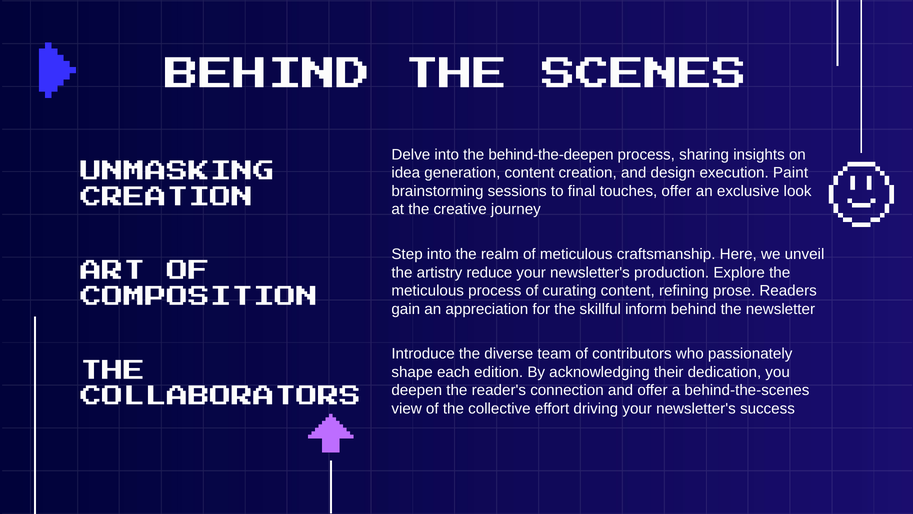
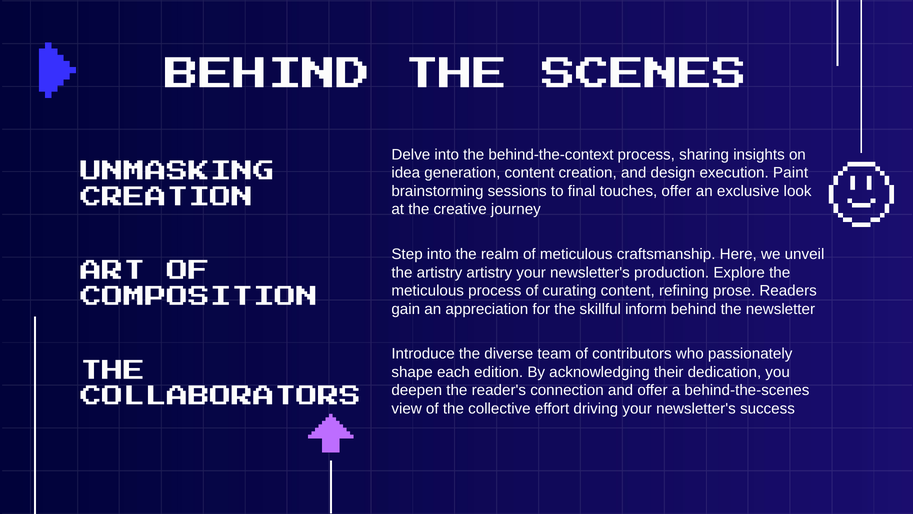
behind-the-deepen: behind-the-deepen -> behind-the-context (551, 155)
artistry reduce: reduce -> artistry (489, 272)
